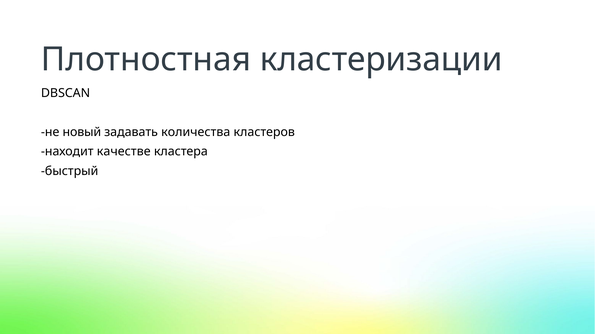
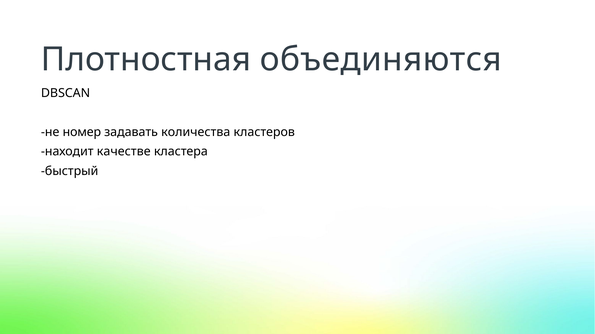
кластеризации: кластеризации -> объединяются (381, 60)
новый: новый -> номер (82, 132)
